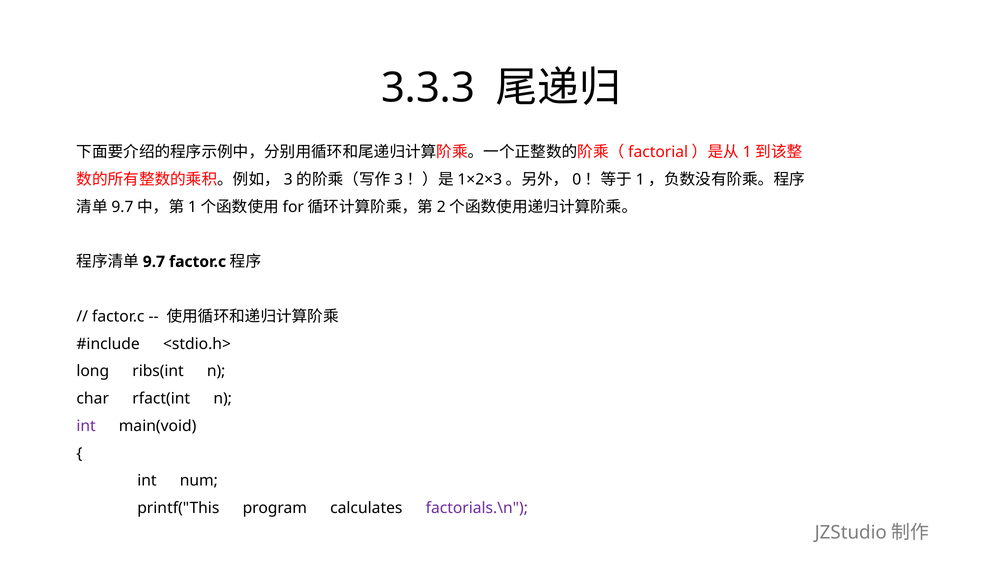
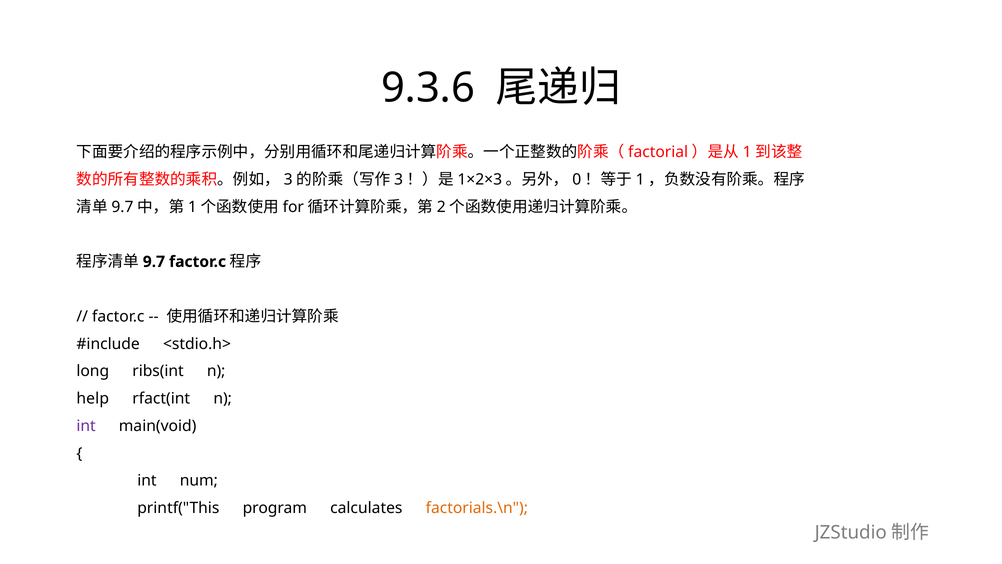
3.3.3: 3.3.3 -> 9.3.6 (428, 88)
char: char -> help (93, 398)
factorials.\n colour: purple -> orange (477, 508)
